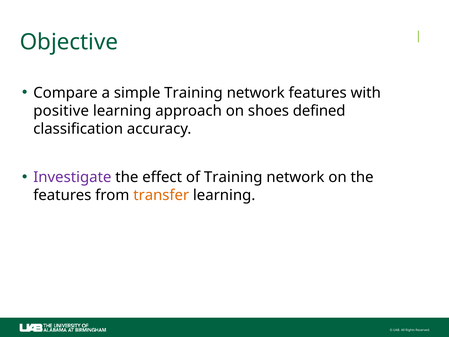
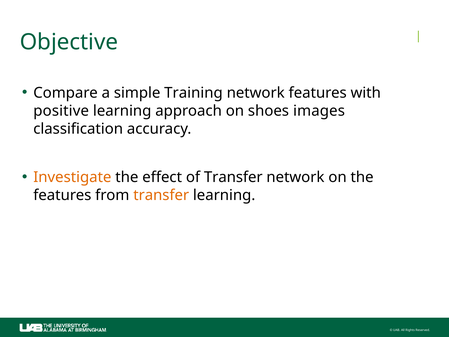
defined: defined -> images (319, 111)
Investigate colour: purple -> orange (72, 177)
of Training: Training -> Transfer (233, 177)
